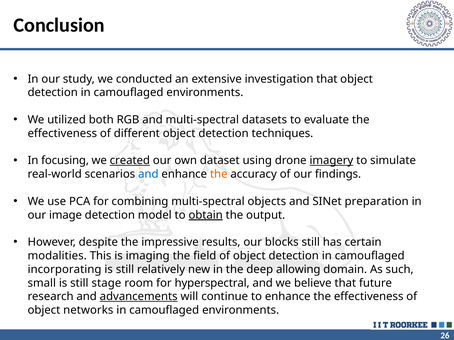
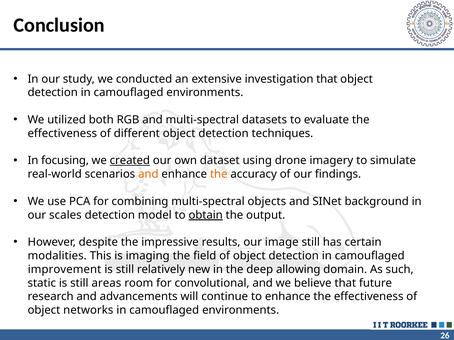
imagery underline: present -> none (331, 161)
and colour: blue -> orange (148, 174)
preparation: preparation -> background (377, 202)
image: image -> scales (65, 215)
blocks: blocks -> image (282, 243)
incorporating: incorporating -> improvement (65, 270)
small: small -> static (42, 283)
stage: stage -> areas (106, 283)
hyperspectral: hyperspectral -> convolutional (212, 283)
advancements underline: present -> none (139, 297)
